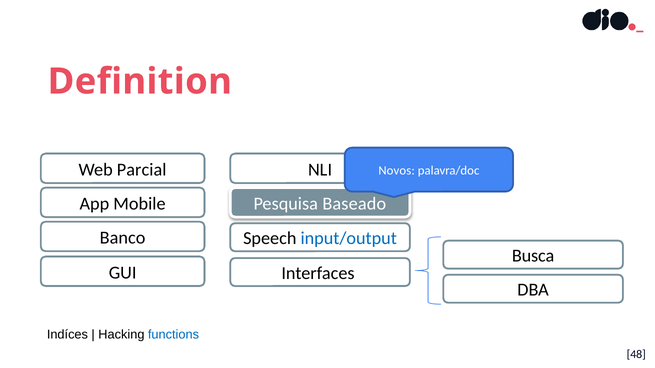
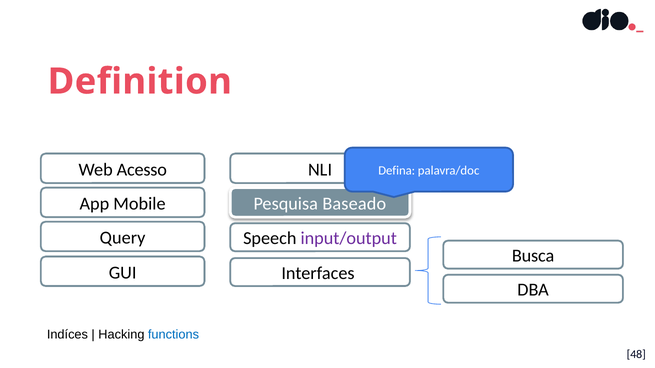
Parcial: Parcial -> Acesso (142, 170)
Novos: Novos -> Defina (397, 171)
Banco: Banco -> Query (123, 238)
input/output colour: blue -> purple (349, 239)
